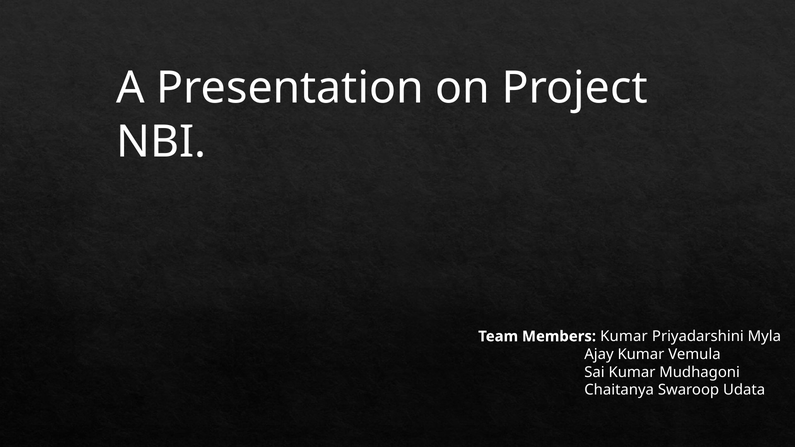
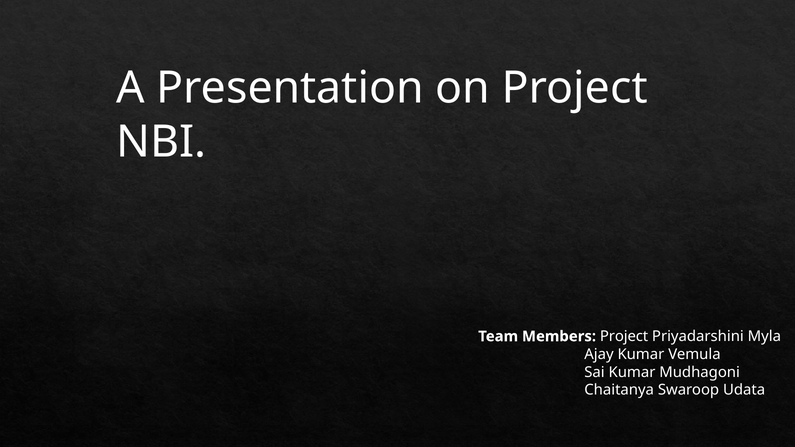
Members Kumar: Kumar -> Project (624, 336)
